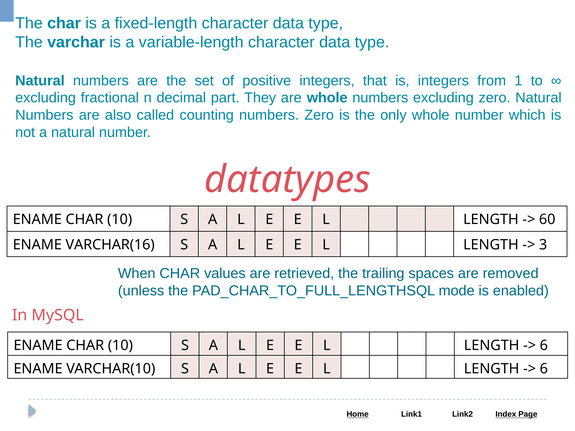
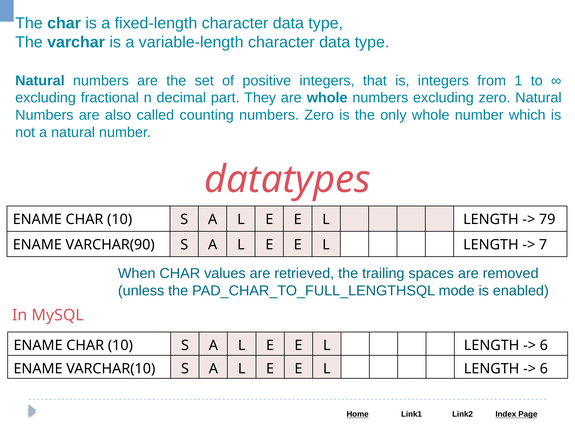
60: 60 -> 79 (547, 220)
VARCHAR(16: VARCHAR(16 -> VARCHAR(90 (110, 245)
3: 3 -> 7 (543, 245)
